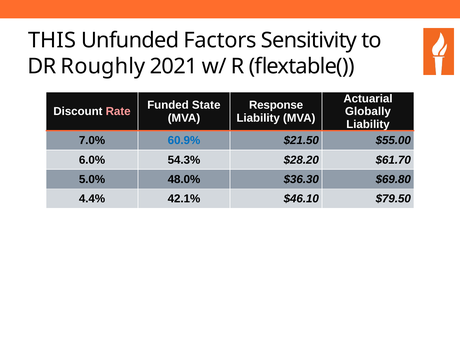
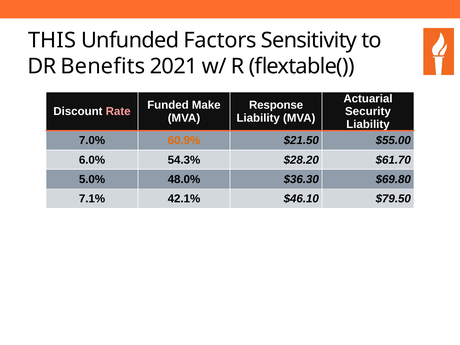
Roughly: Roughly -> Benefits (103, 66)
State: State -> Make (206, 105)
Globally: Globally -> Security (368, 112)
60.9% colour: blue -> orange (184, 141)
4.4%: 4.4% -> 7.1% (92, 199)
